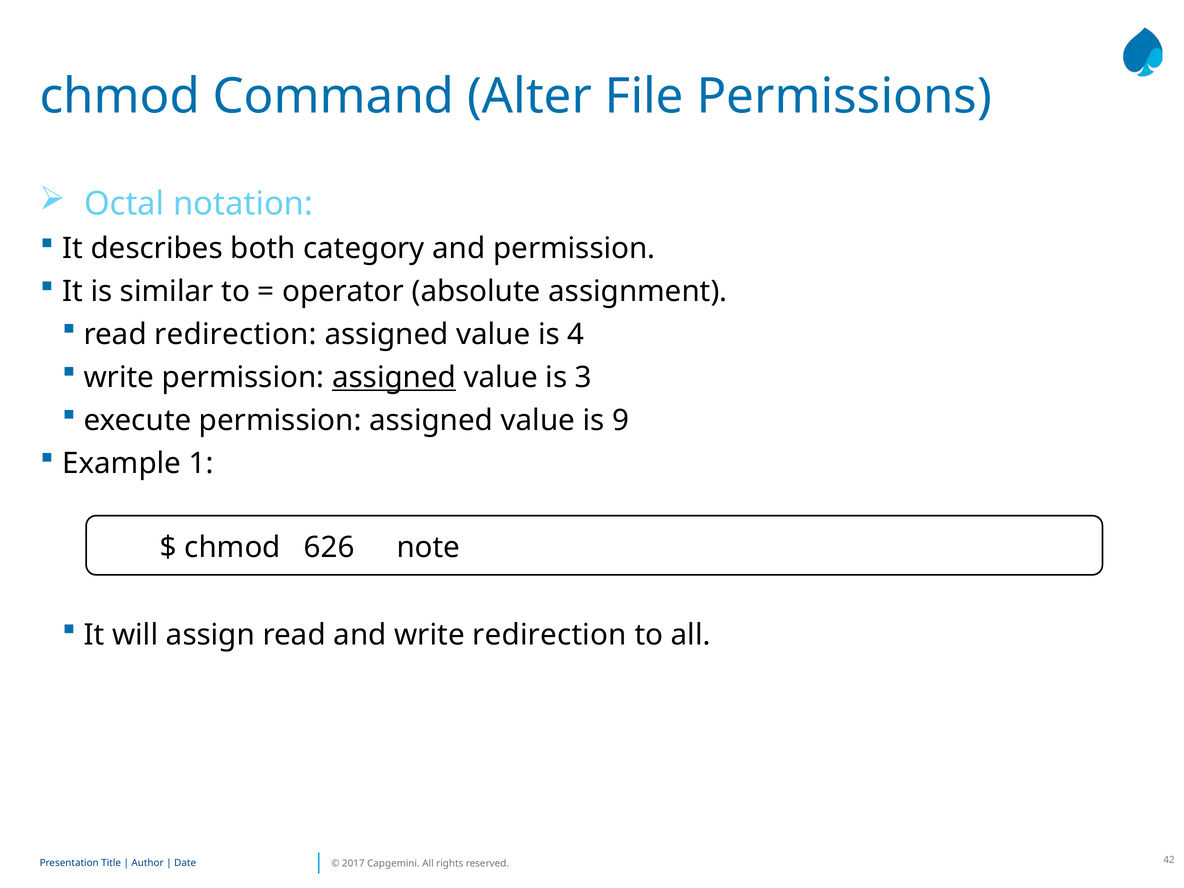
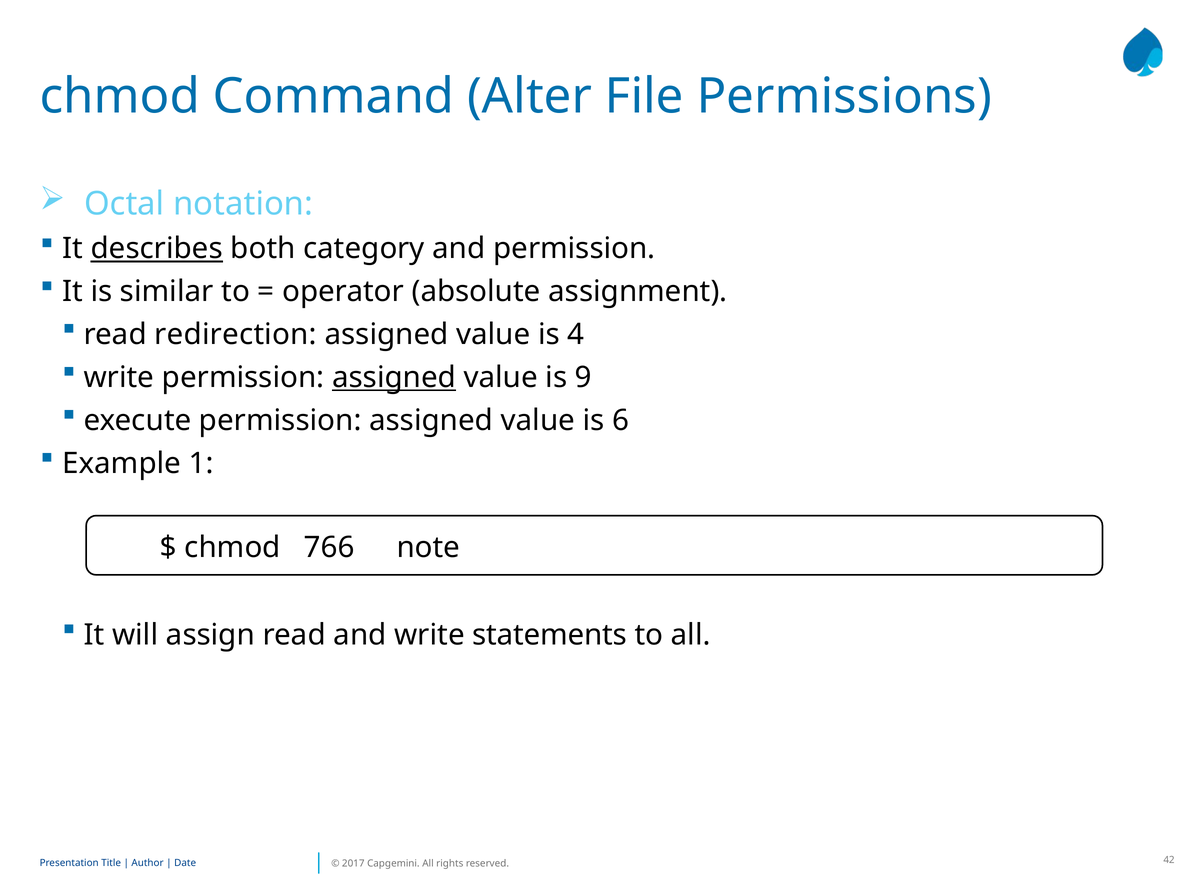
describes underline: none -> present (157, 249)
3: 3 -> 9 (583, 377)
9: 9 -> 6 (621, 420)
626: 626 -> 766 (329, 547)
write redirection: redirection -> statements (550, 635)
